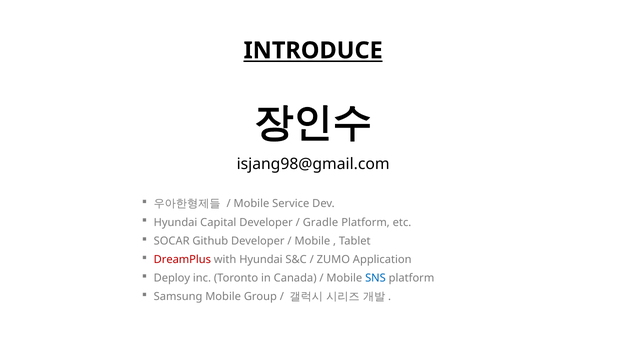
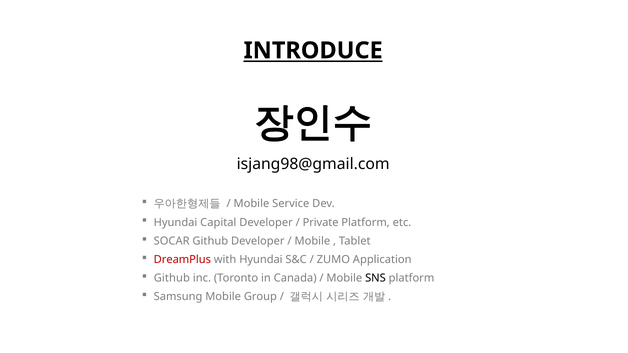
Gradle: Gradle -> Private (321, 223)
Deploy: Deploy -> Github (172, 278)
SNS colour: blue -> black (375, 278)
